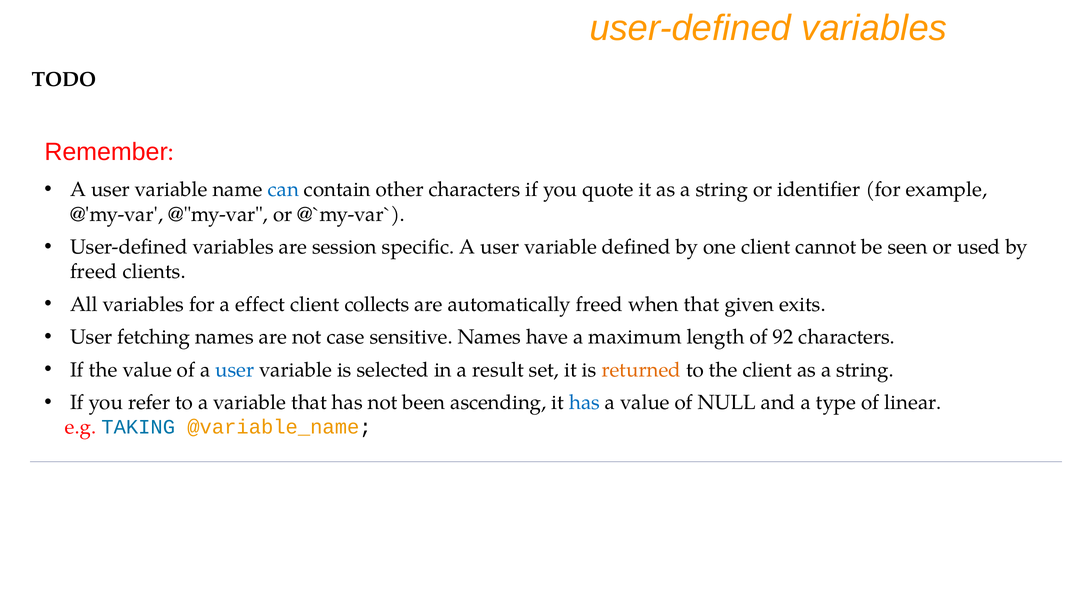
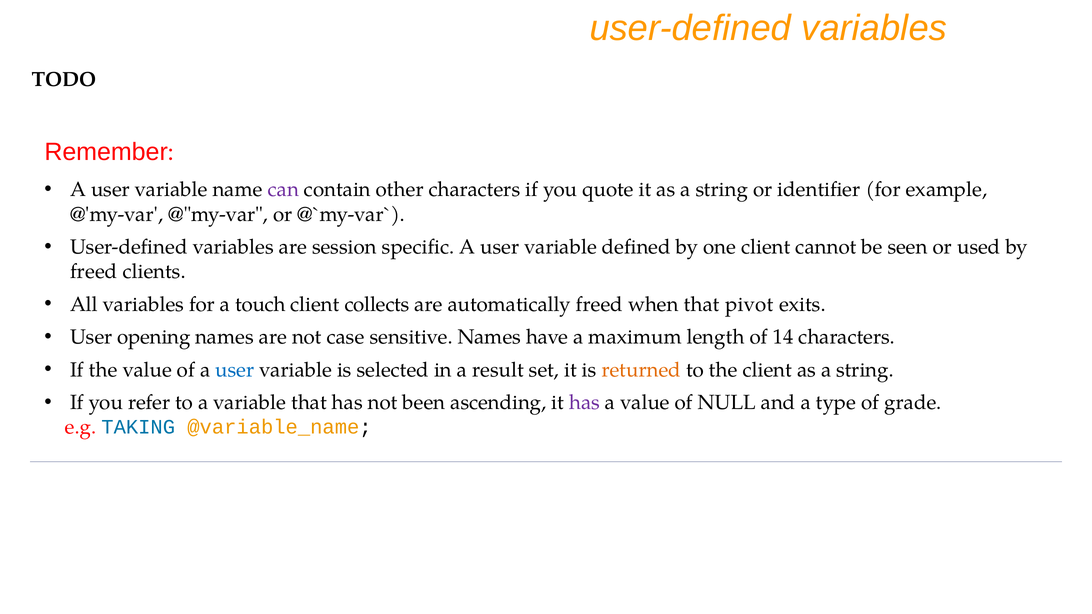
can colour: blue -> purple (283, 190)
effect: effect -> touch (260, 304)
given: given -> pivot (749, 304)
fetching: fetching -> opening (154, 337)
92: 92 -> 14 (783, 337)
has colour: blue -> purple (585, 403)
linear: linear -> grade (913, 403)
